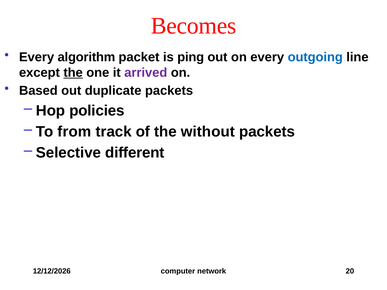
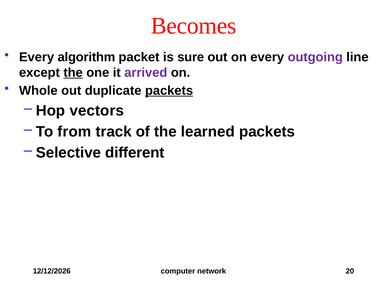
ping: ping -> sure (191, 57)
outgoing colour: blue -> purple (315, 57)
Based: Based -> Whole (38, 91)
packets underline: none -> present (169, 91)
policies: policies -> vectors (97, 111)
without: without -> learned (208, 132)
